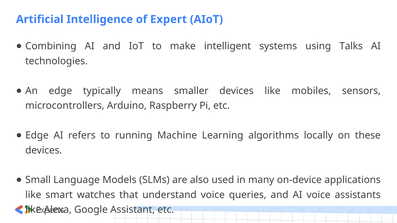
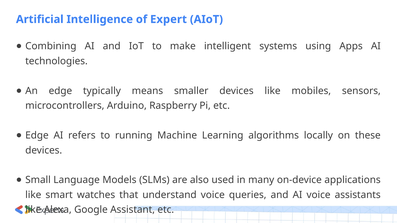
Talks: Talks -> Apps (351, 46)
